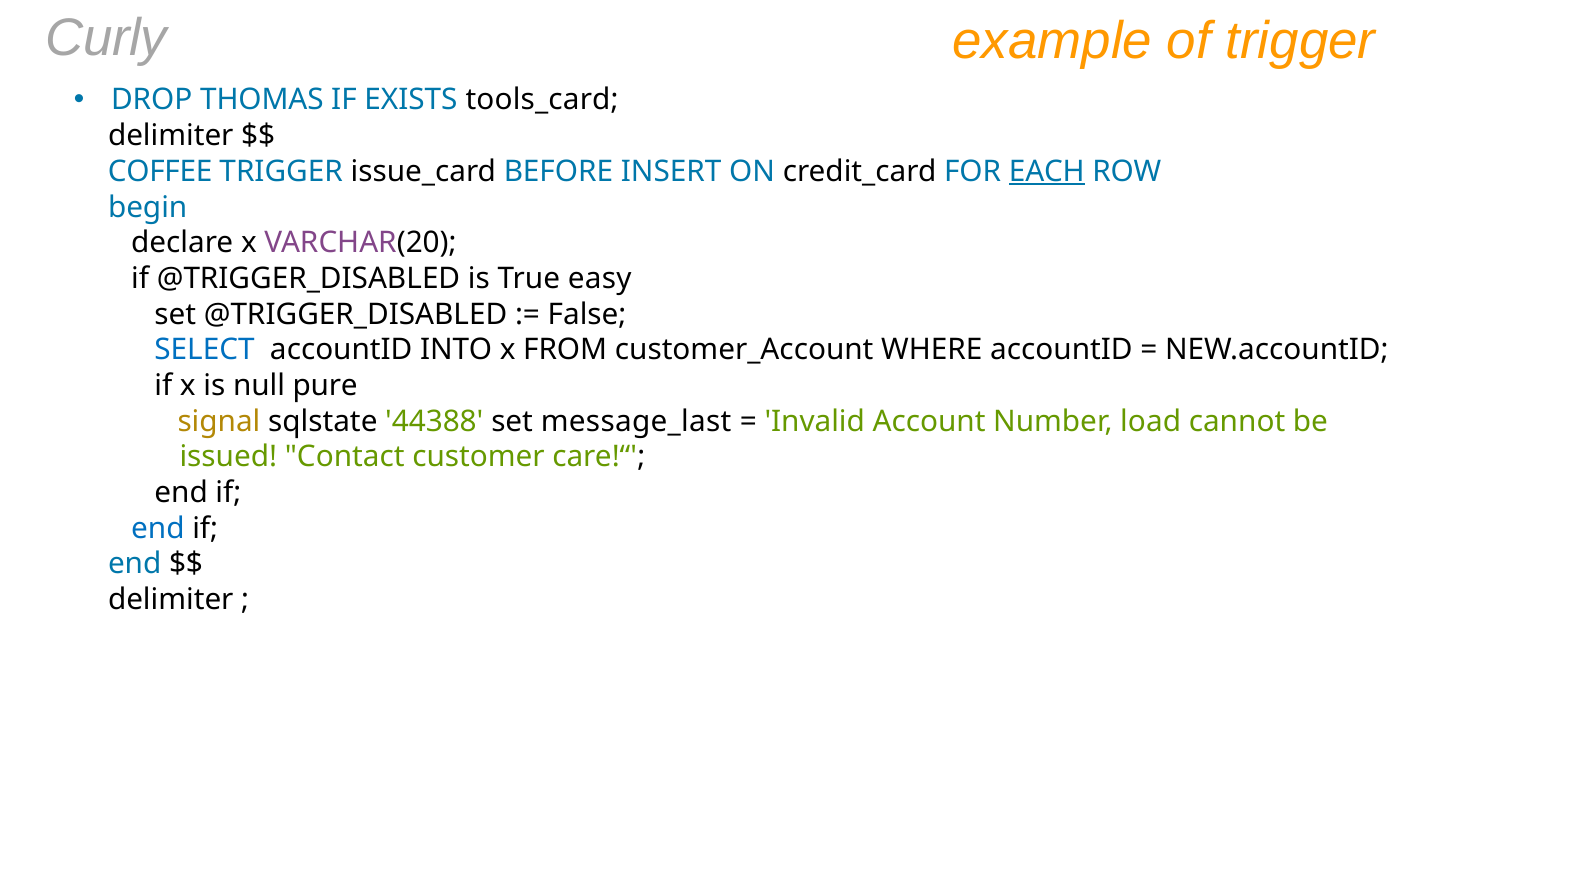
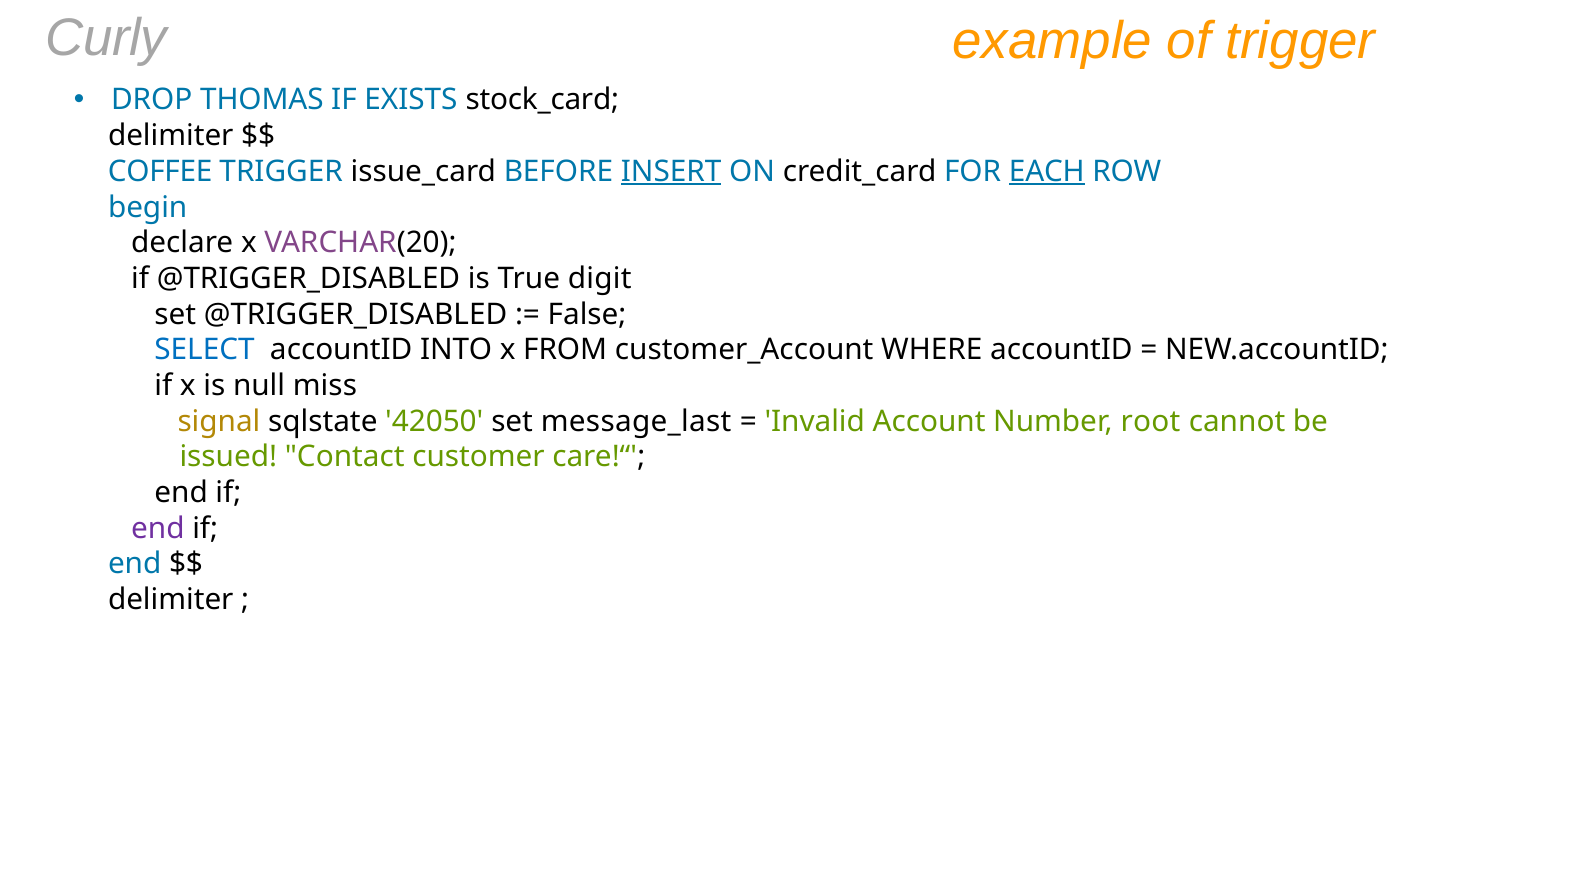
tools_card: tools_card -> stock_card (542, 100)
INSERT underline: none -> present (671, 172)
easy: easy -> digit (600, 279)
pure: pure -> miss (325, 386)
44388: 44388 -> 42050 (434, 421)
load: load -> root (1151, 421)
end colour: blue -> purple (158, 528)
